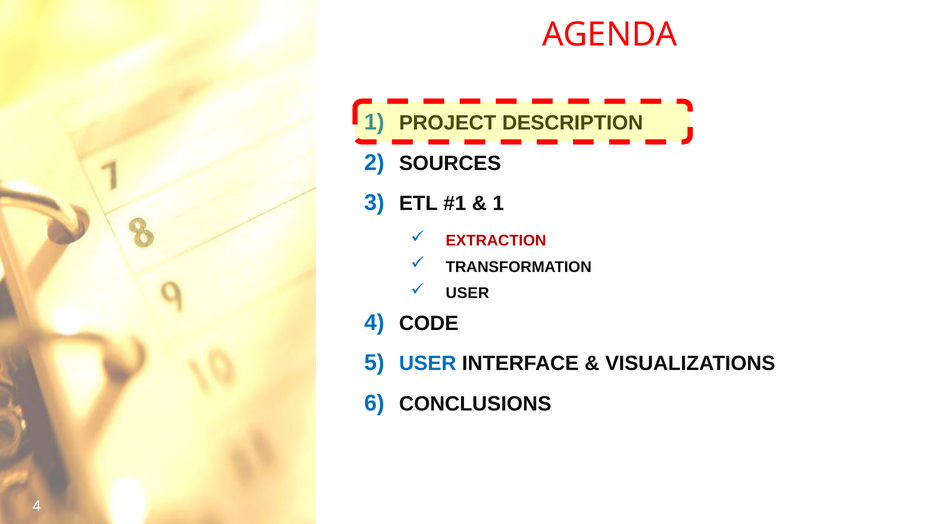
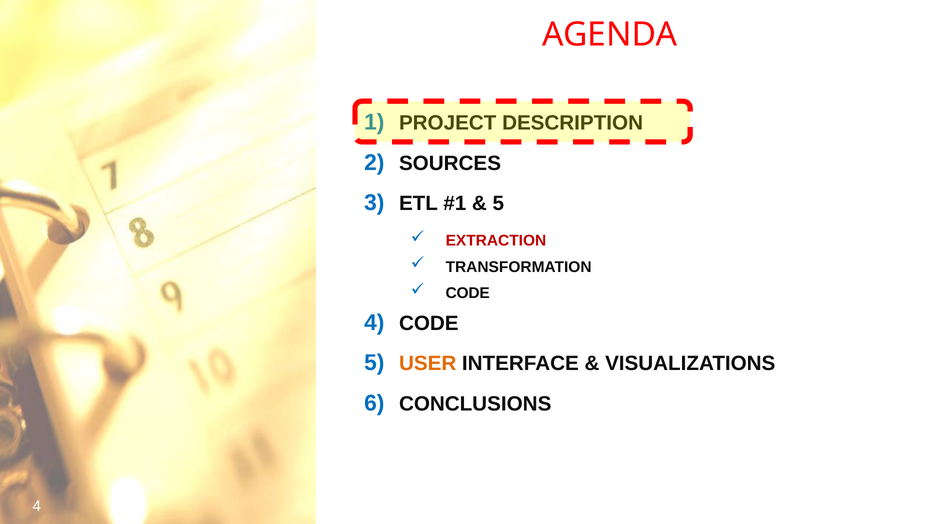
1: 1 -> 5 (498, 204)
USER: USER -> CODE (468, 293)
USER colour: blue -> orange (428, 363)
